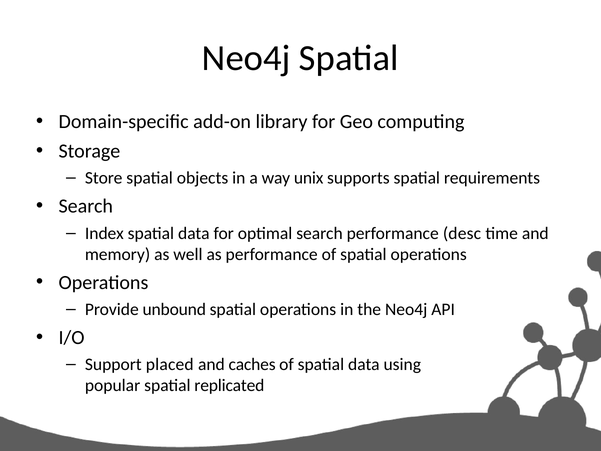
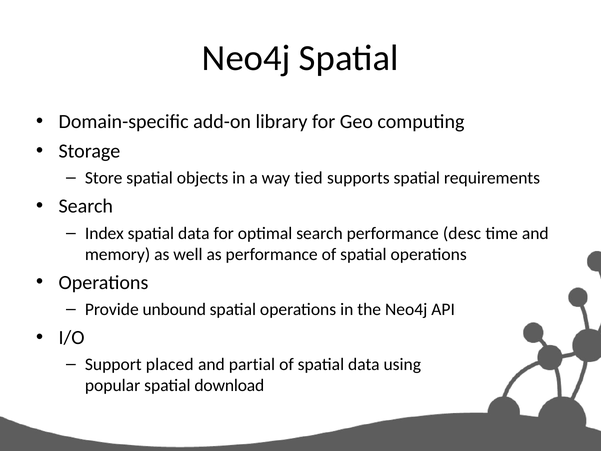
unix: unix -> tied (308, 178)
caches: caches -> partial (252, 364)
replicated: replicated -> download (229, 385)
